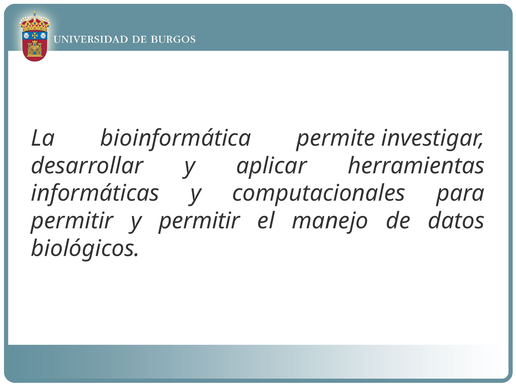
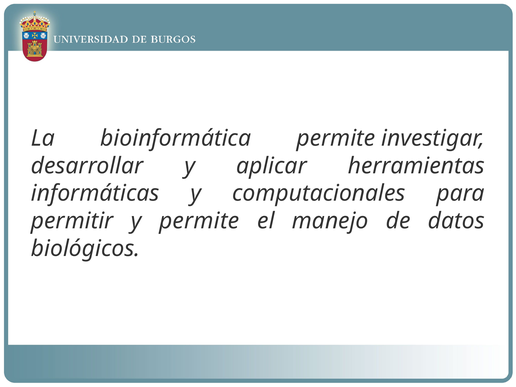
y permitir: permitir -> permite (199, 221)
